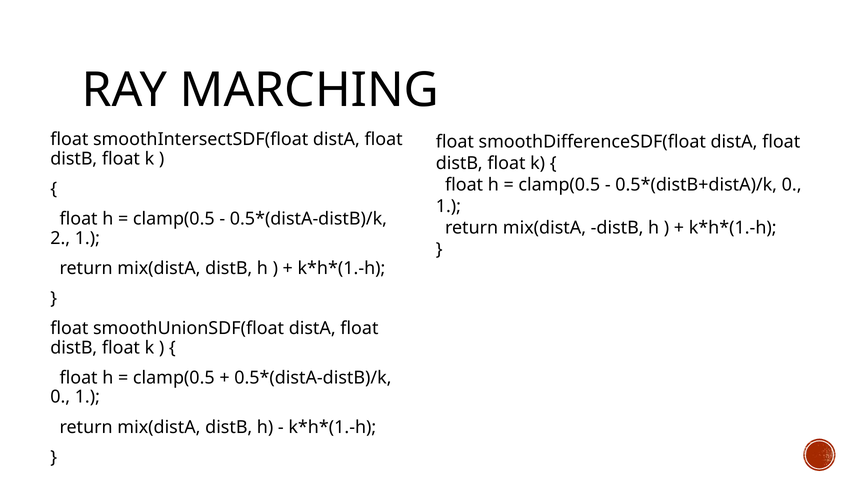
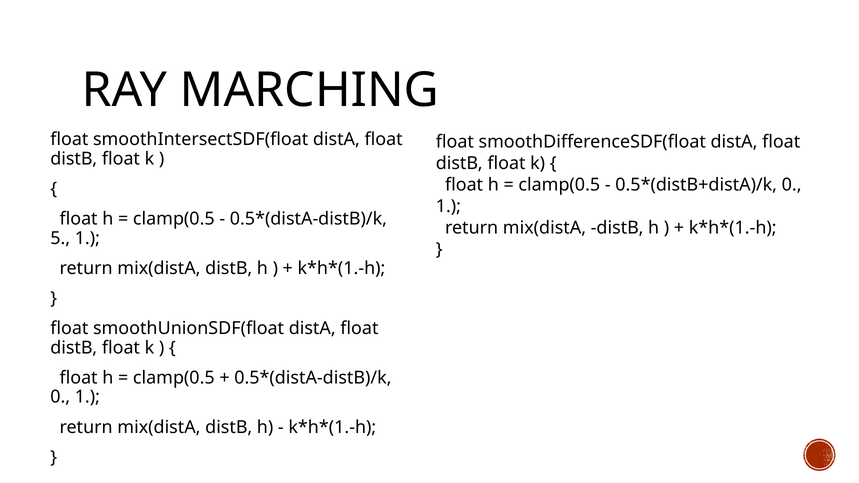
2: 2 -> 5 (60, 238)
